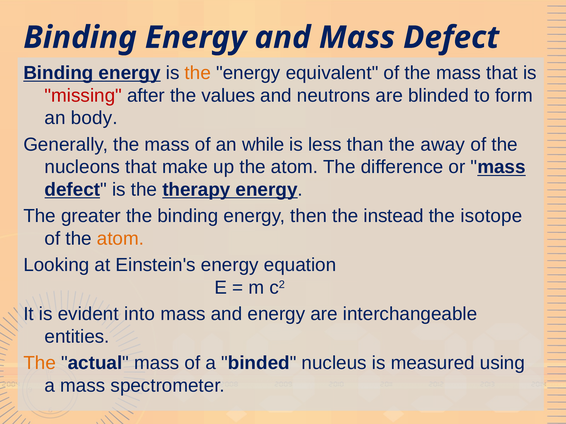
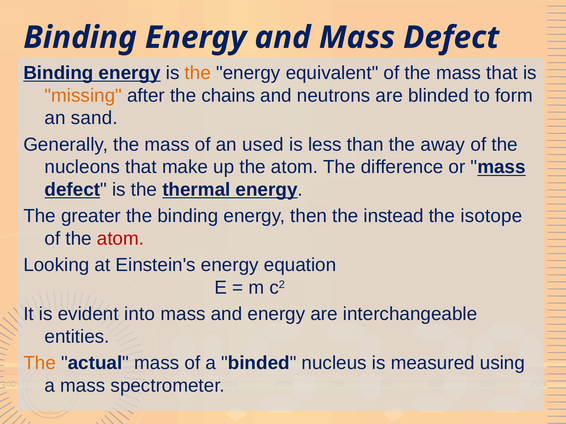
missing colour: red -> orange (83, 96)
values: values -> chains (228, 96)
body: body -> sand (94, 118)
while: while -> used (263, 145)
therapy: therapy -> thermal (196, 190)
atom colour: orange -> red (121, 239)
